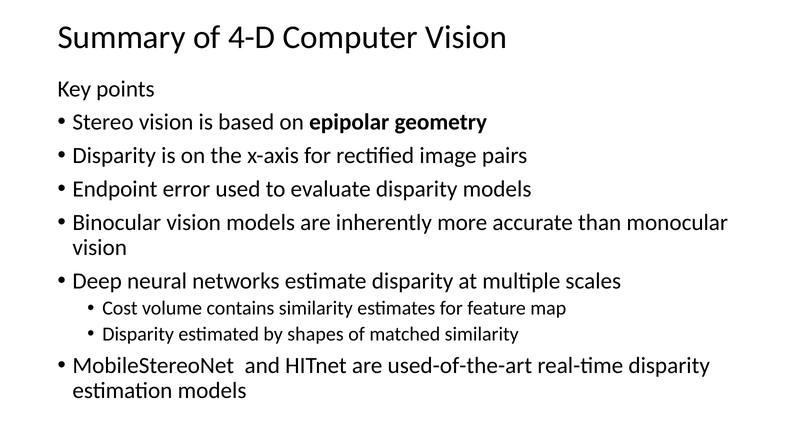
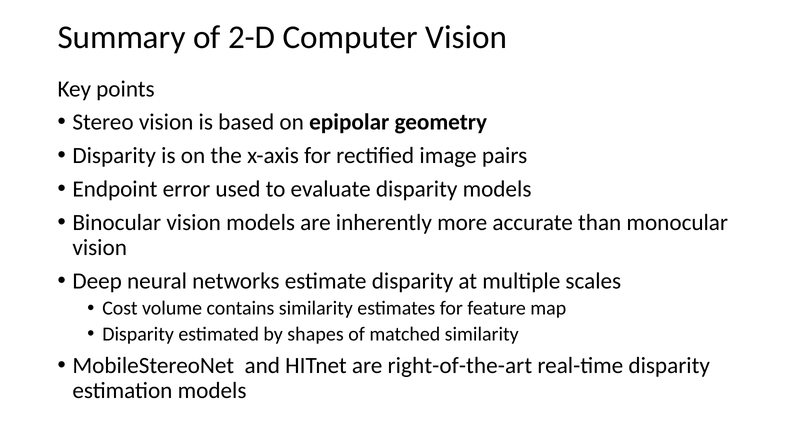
4-D: 4-D -> 2-D (252, 37)
used-of-the-art: used-of-the-art -> right-of-the-art (460, 365)
